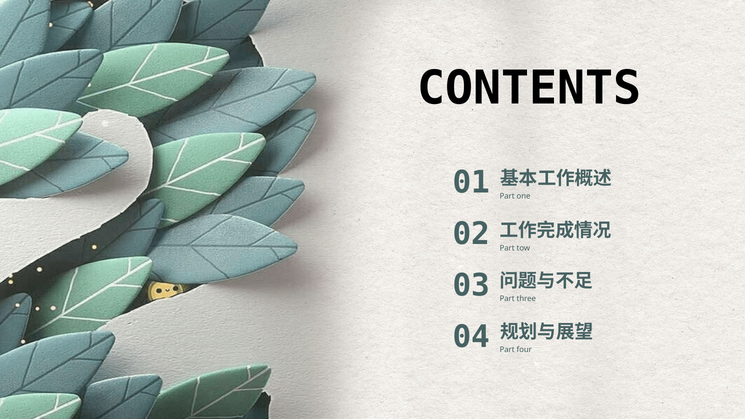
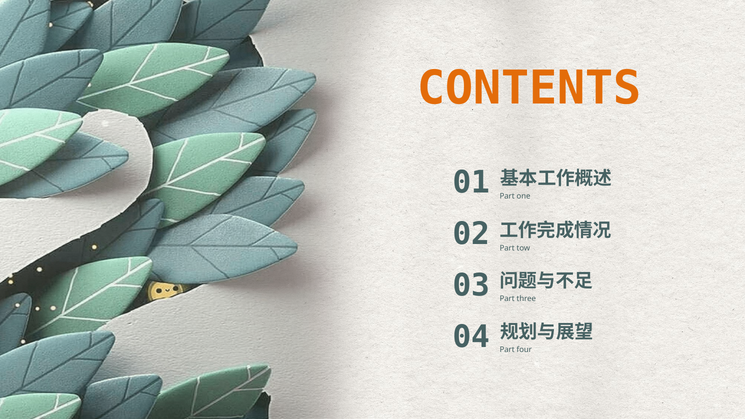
CONTENTS colour: black -> orange (529, 88)
